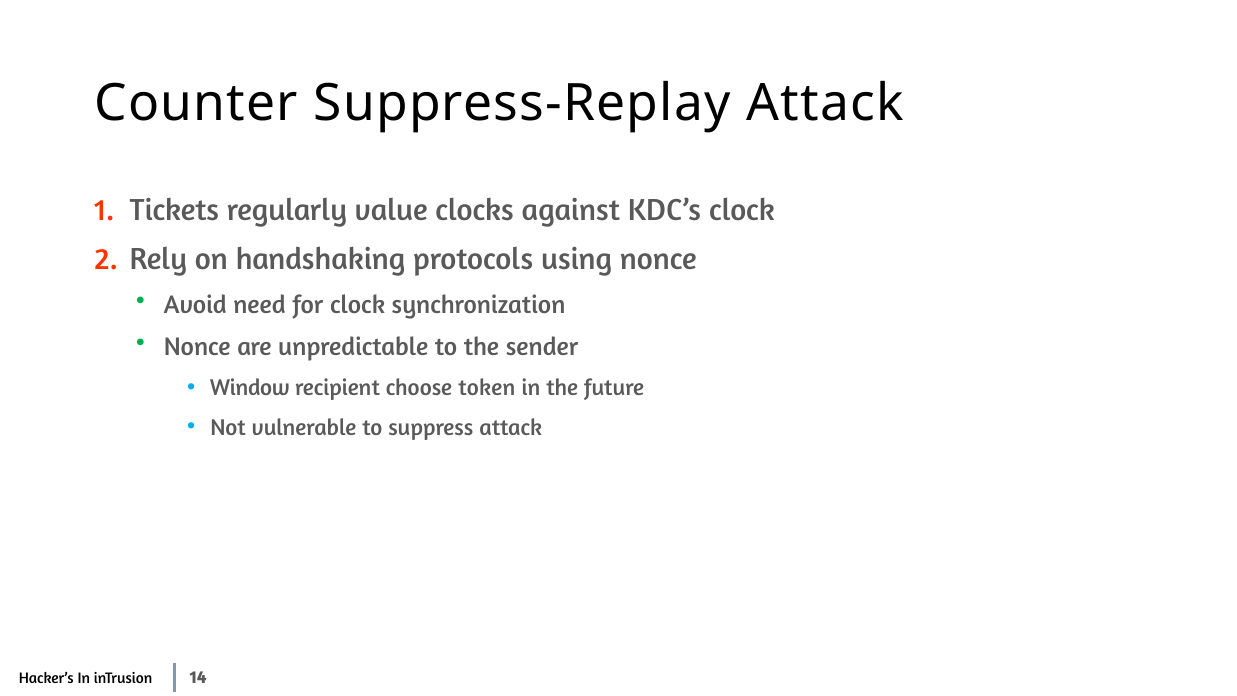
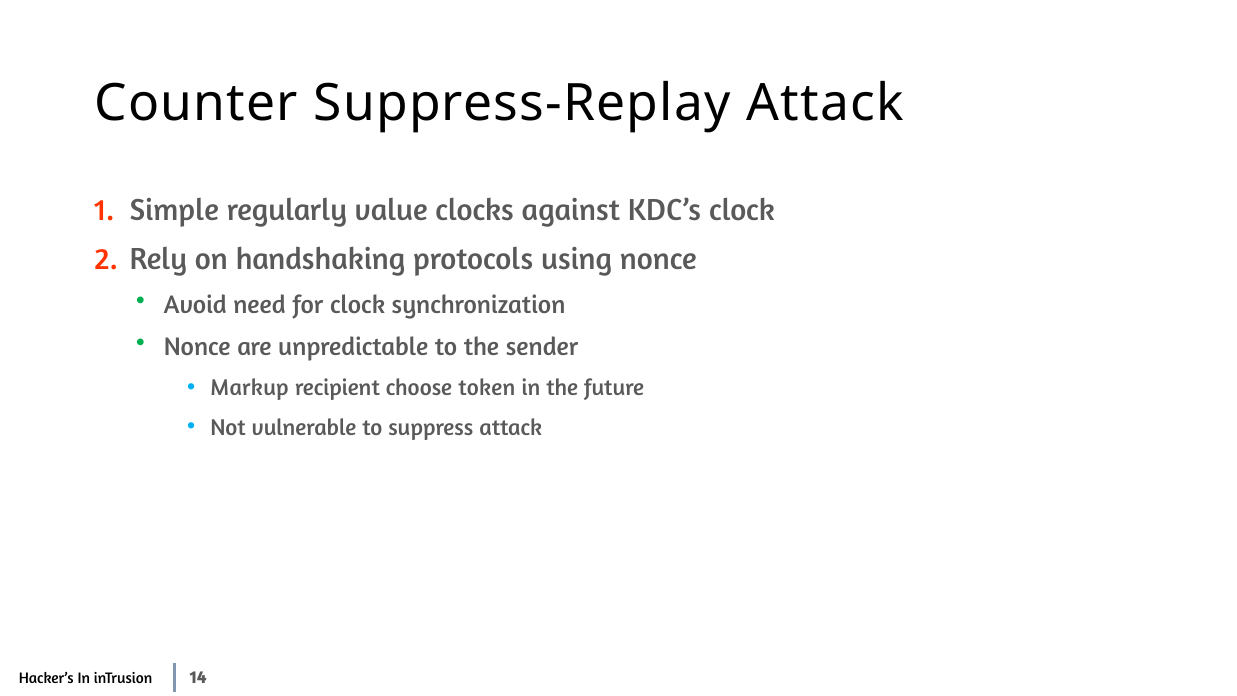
Tickets: Tickets -> Simple (174, 211)
Window: Window -> Markup (250, 388)
